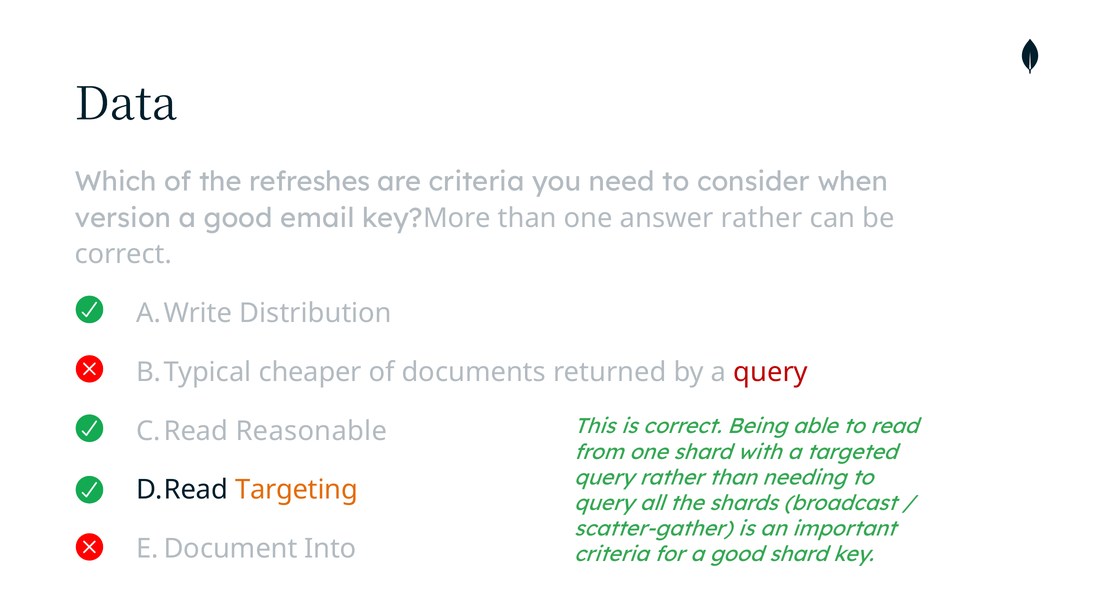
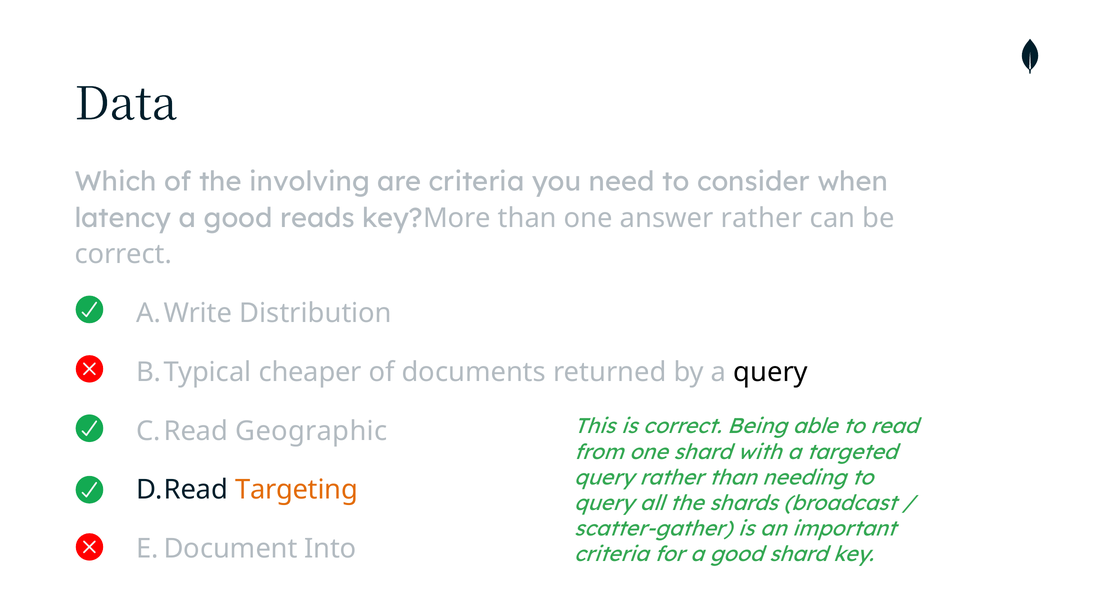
refreshes: refreshes -> involving (310, 182)
version: version -> latency (123, 218)
email: email -> reads (318, 218)
query colour: red -> black (771, 372)
Reasonable: Reasonable -> Geographic (311, 431)
